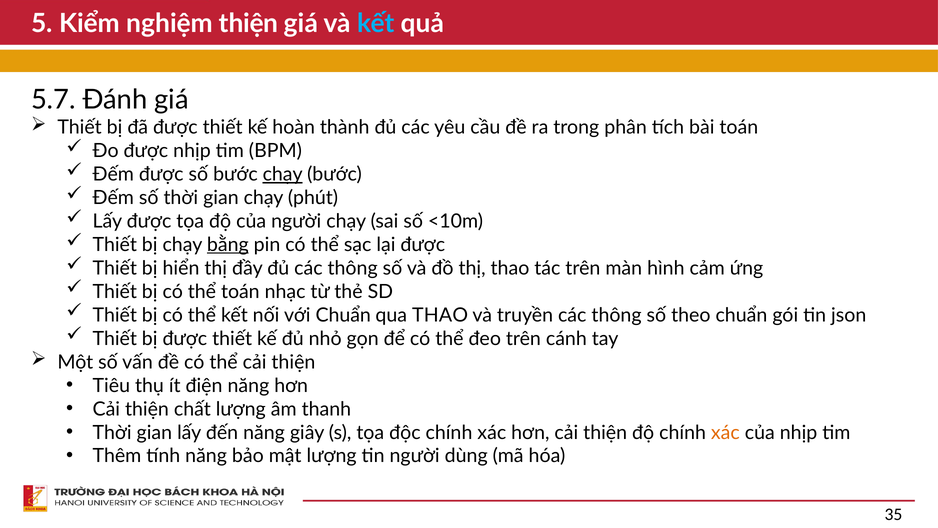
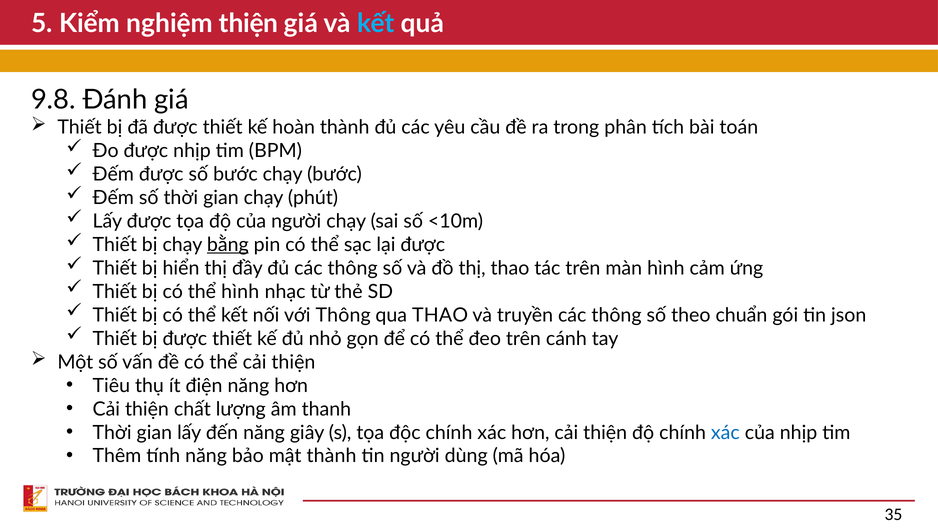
5.7: 5.7 -> 9.8 (53, 100)
chạy underline: present -> none (283, 174)
thể toán: toán -> hình (240, 291)
với Chuẩn: Chuẩn -> Thông (343, 315)
xác colour: orange -> blue (725, 432)
mật lượng: lượng -> thành (332, 456)
